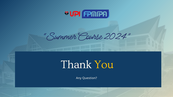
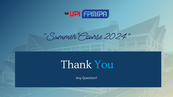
You colour: yellow -> light blue (104, 65)
